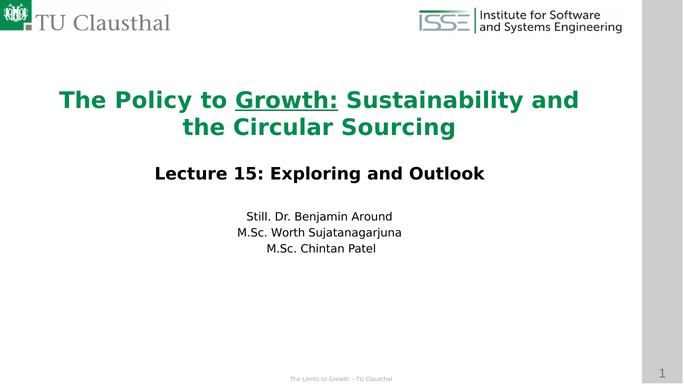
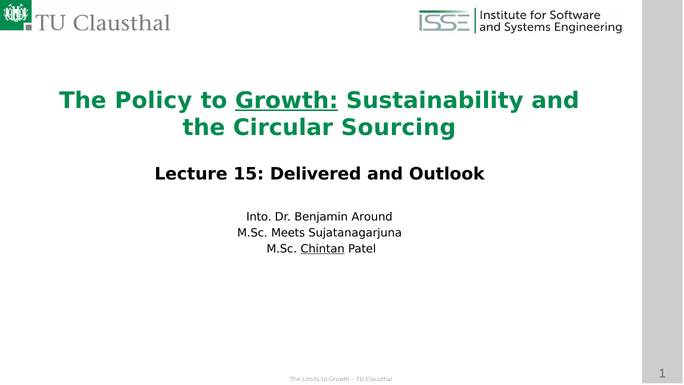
Exploring: Exploring -> Delivered (316, 174)
Still: Still -> Into (259, 217)
Worth: Worth -> Meets (288, 233)
Chintan underline: none -> present (323, 249)
